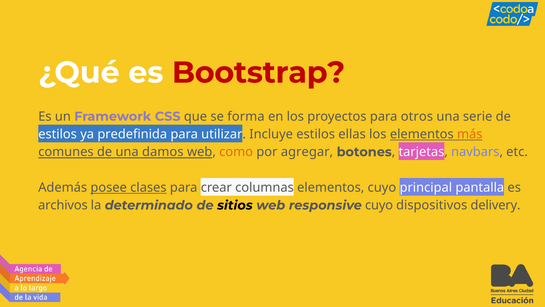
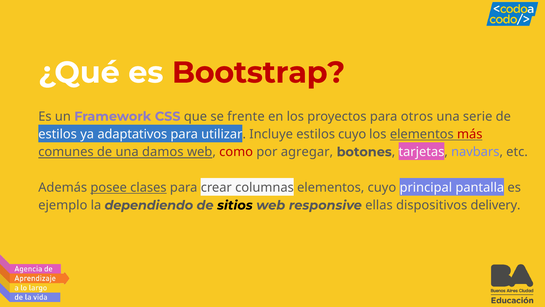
forma: forma -> frente (246, 116)
predefinida: predefinida -> adaptativos (132, 134)
estilos ellas: ellas -> cuyo (352, 134)
más colour: orange -> red (470, 134)
como colour: orange -> red (236, 152)
archivos: archivos -> ejemplo (63, 205)
determinado: determinado -> dependiendo (149, 205)
responsive cuyo: cuyo -> ellas (379, 205)
